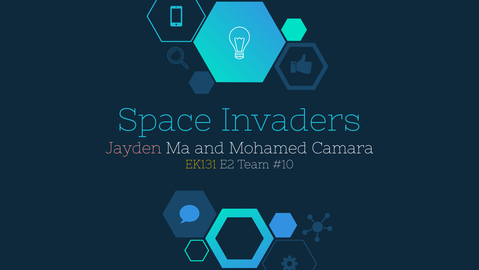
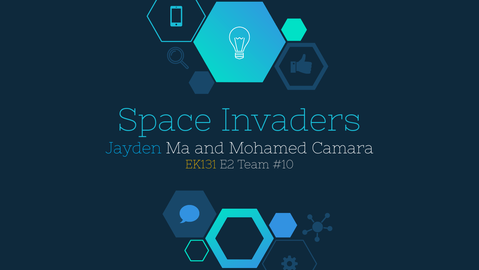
Jayden colour: pink -> light blue (133, 148)
